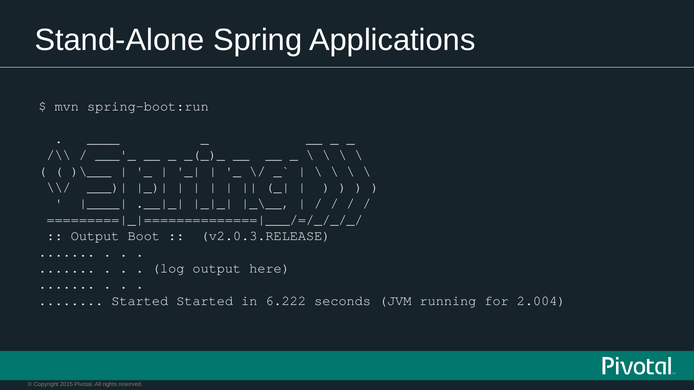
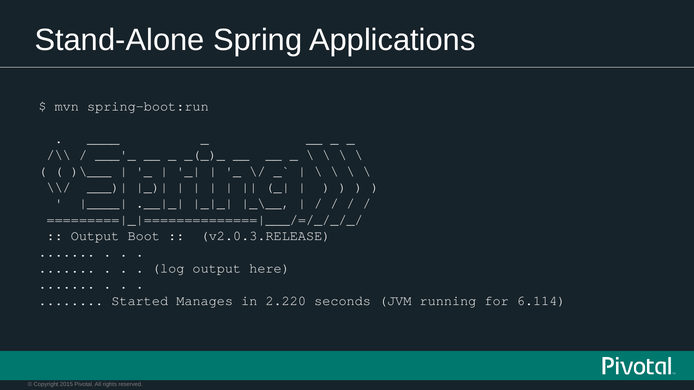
Started Started: Started -> Manages (205, 301)
6.222: 6.222 -> 2.220 (286, 301)
2.004: 2.004 -> 6.114 (541, 301)
